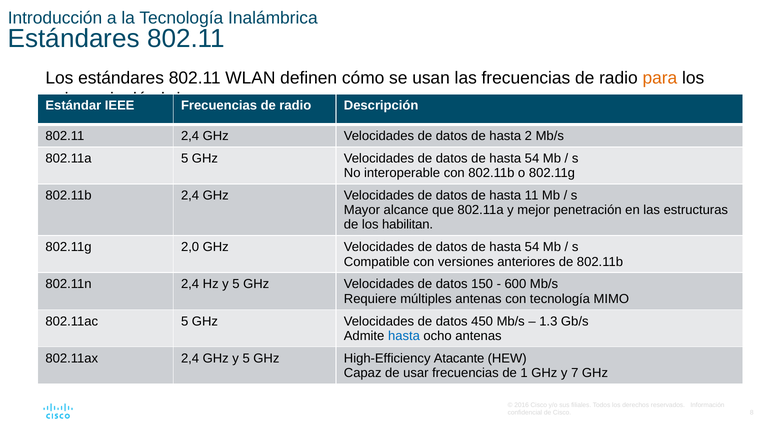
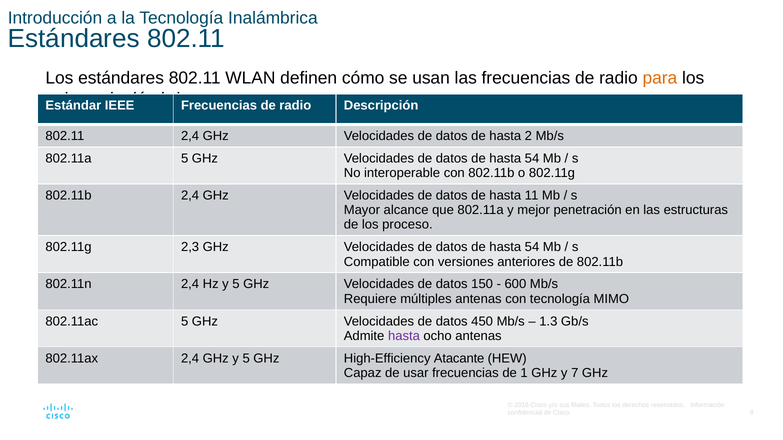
habilitan: habilitan -> proceso (407, 225)
2,0: 2,0 -> 2,3 (190, 247)
hasta colour: blue -> purple (404, 336)
